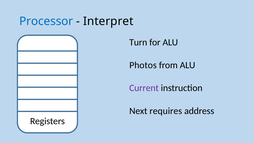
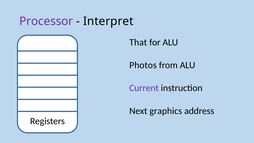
Processor colour: blue -> purple (46, 21)
Turn: Turn -> That (138, 42)
requires: requires -> graphics (166, 111)
